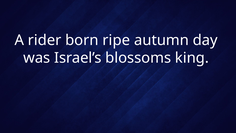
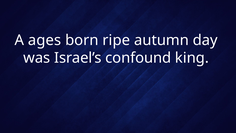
rider: rider -> ages (45, 40)
blossoms: blossoms -> confound (138, 58)
